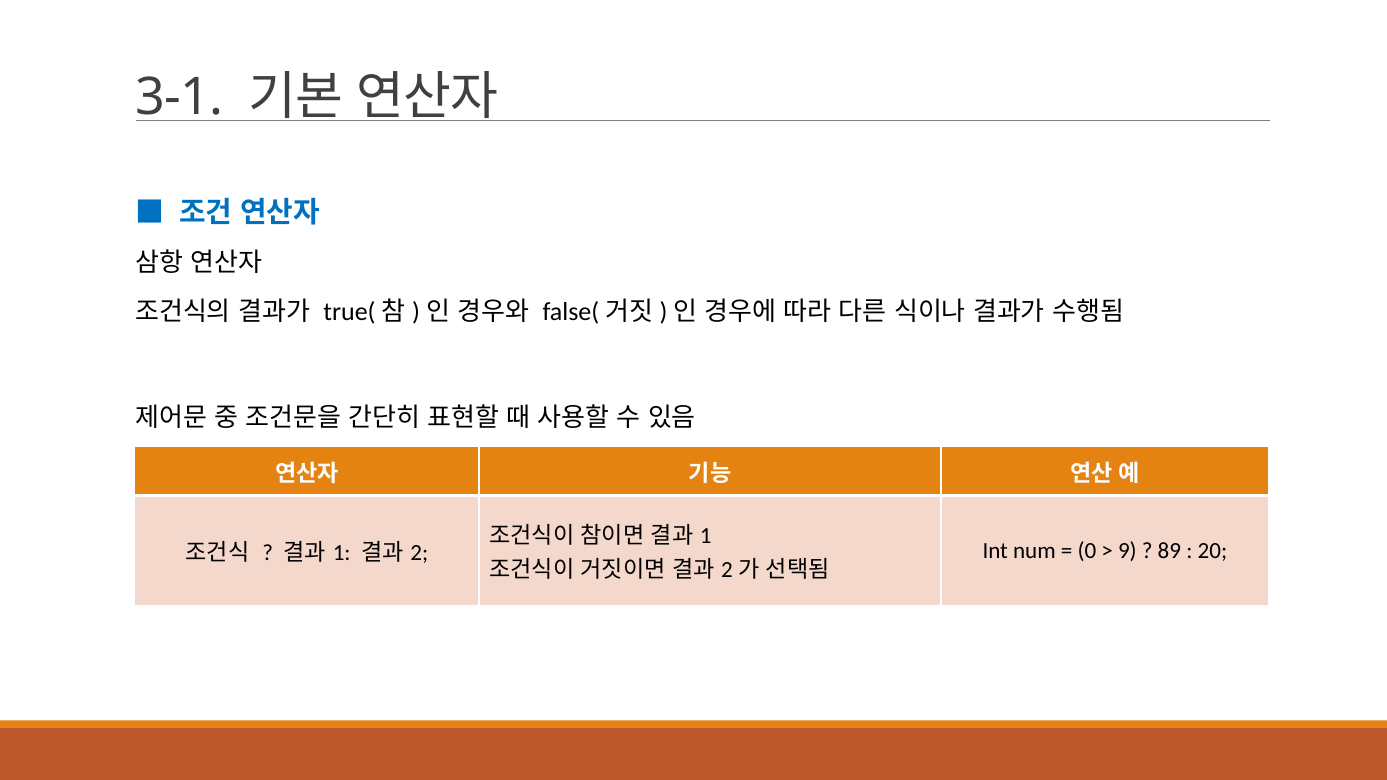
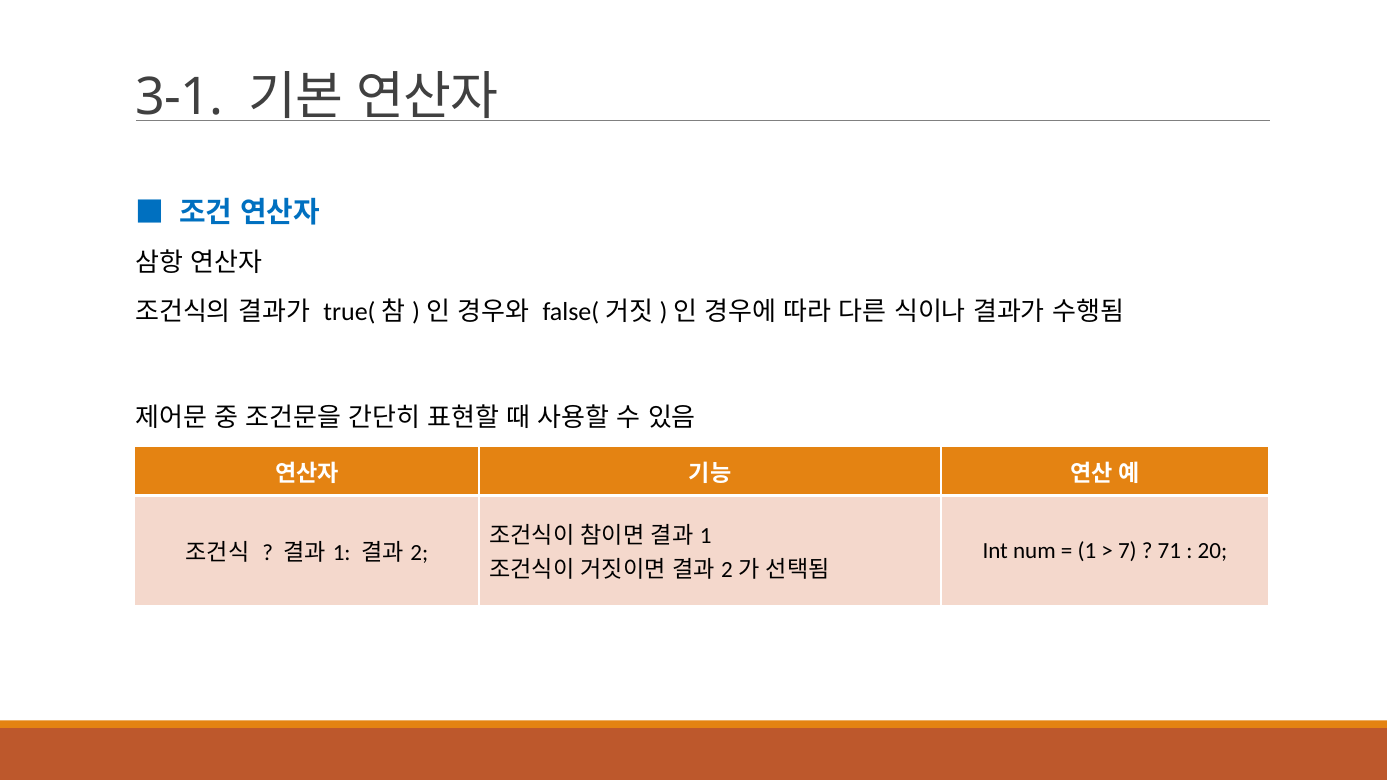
0: 0 -> 1 (1087, 551)
9: 9 -> 7 (1127, 551)
89: 89 -> 71 (1169, 551)
